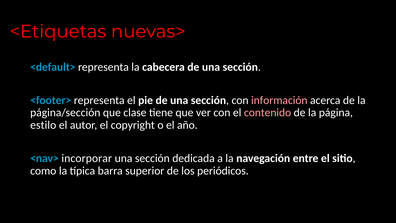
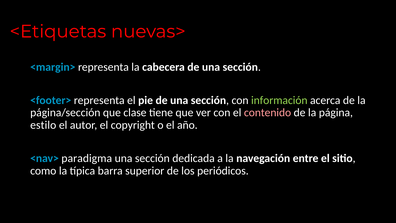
<default>: <default> -> <margin> (53, 67)
información colour: pink -> light green (279, 100)
incorporar: incorporar -> paradigma (87, 158)
